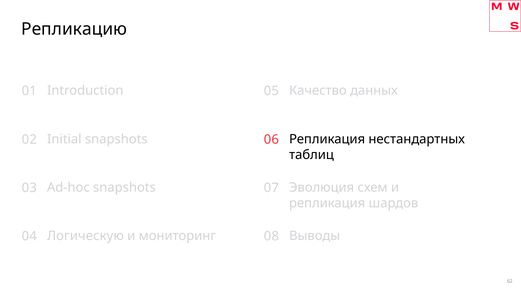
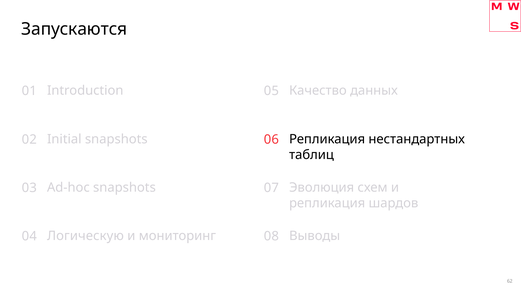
Репликацию: Репликацию -> Запускаются (74, 29)
